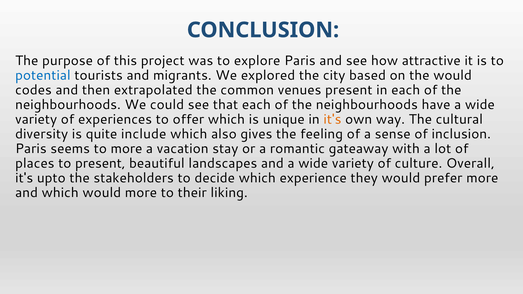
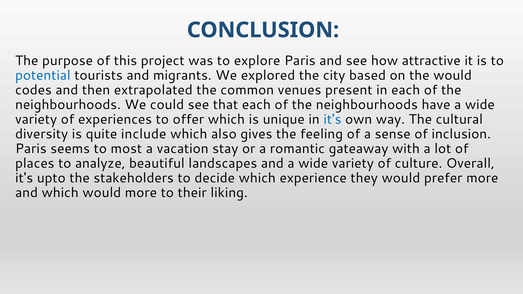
it's colour: orange -> blue (332, 119)
to more: more -> most (126, 149)
to present: present -> analyze (100, 163)
